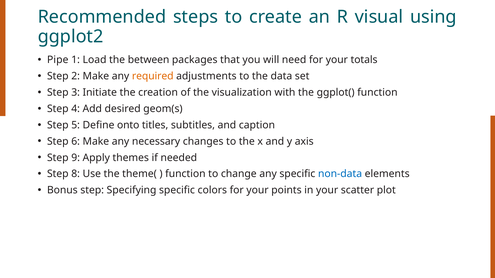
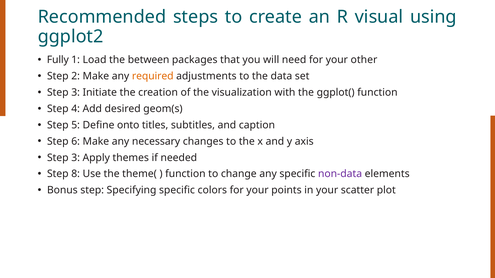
Pipe: Pipe -> Fully (58, 60)
totals: totals -> other (364, 60)
9: 9 -> 3 (76, 158)
non-data colour: blue -> purple (340, 174)
